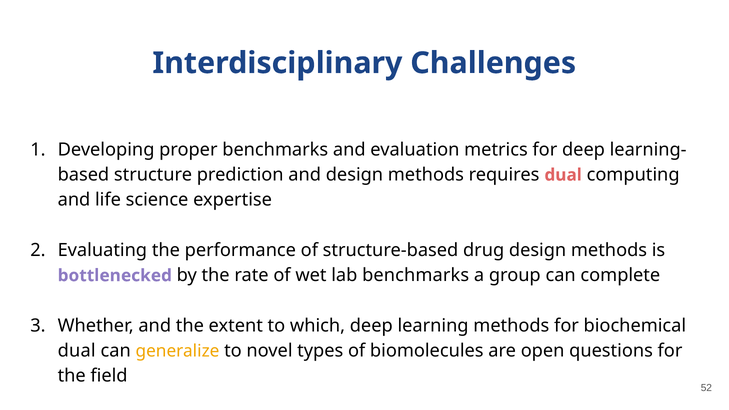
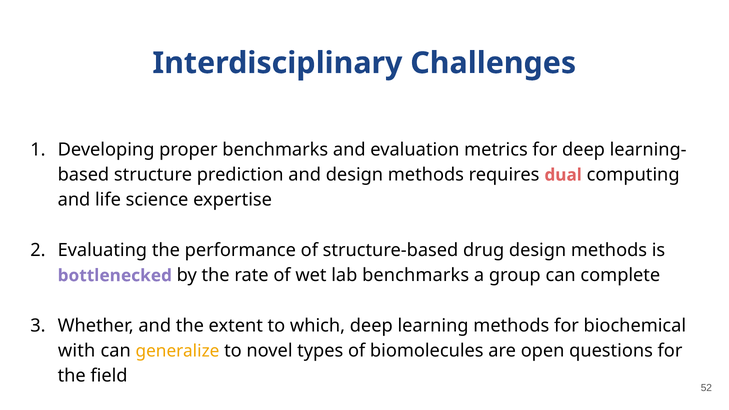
dual: dual -> with (77, 351)
